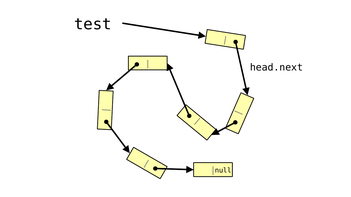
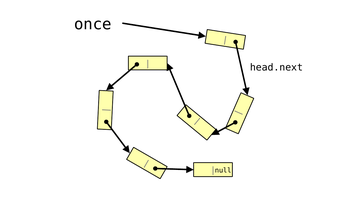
test: test -> once (93, 24)
